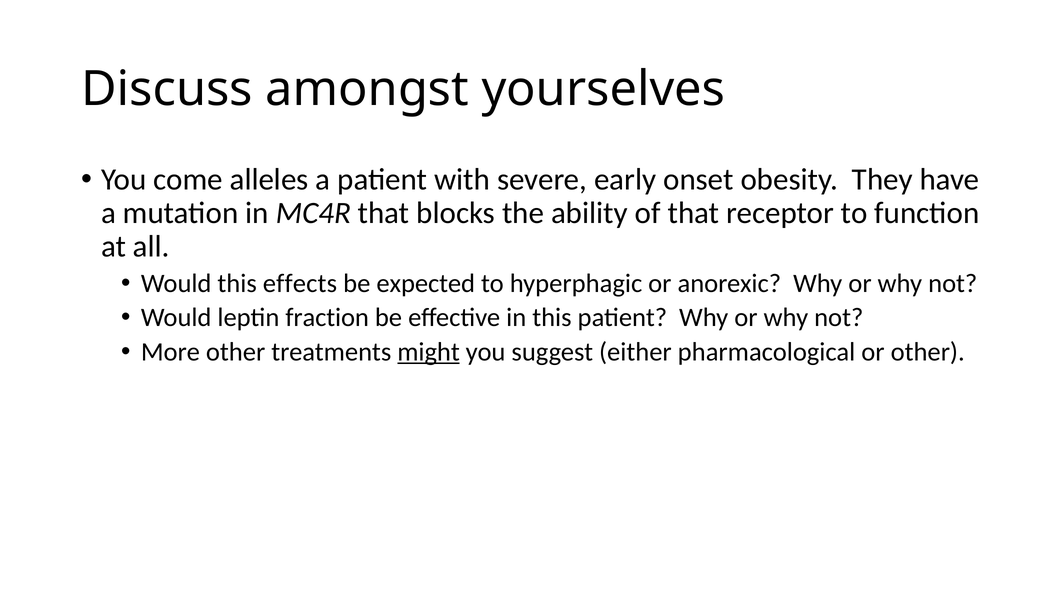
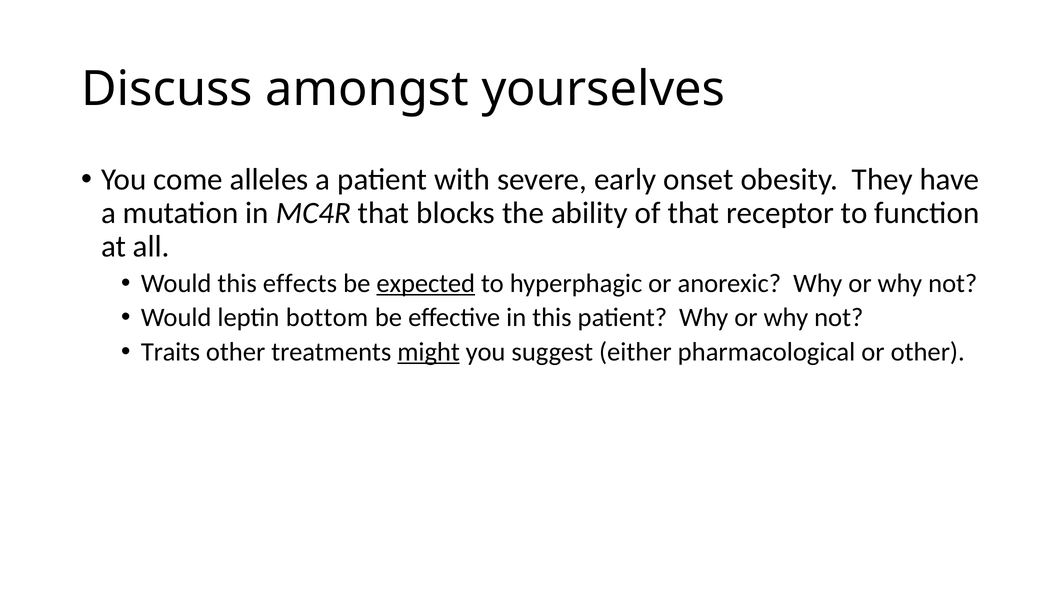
expected underline: none -> present (426, 284)
fraction: fraction -> bottom (327, 318)
More: More -> Traits (171, 352)
